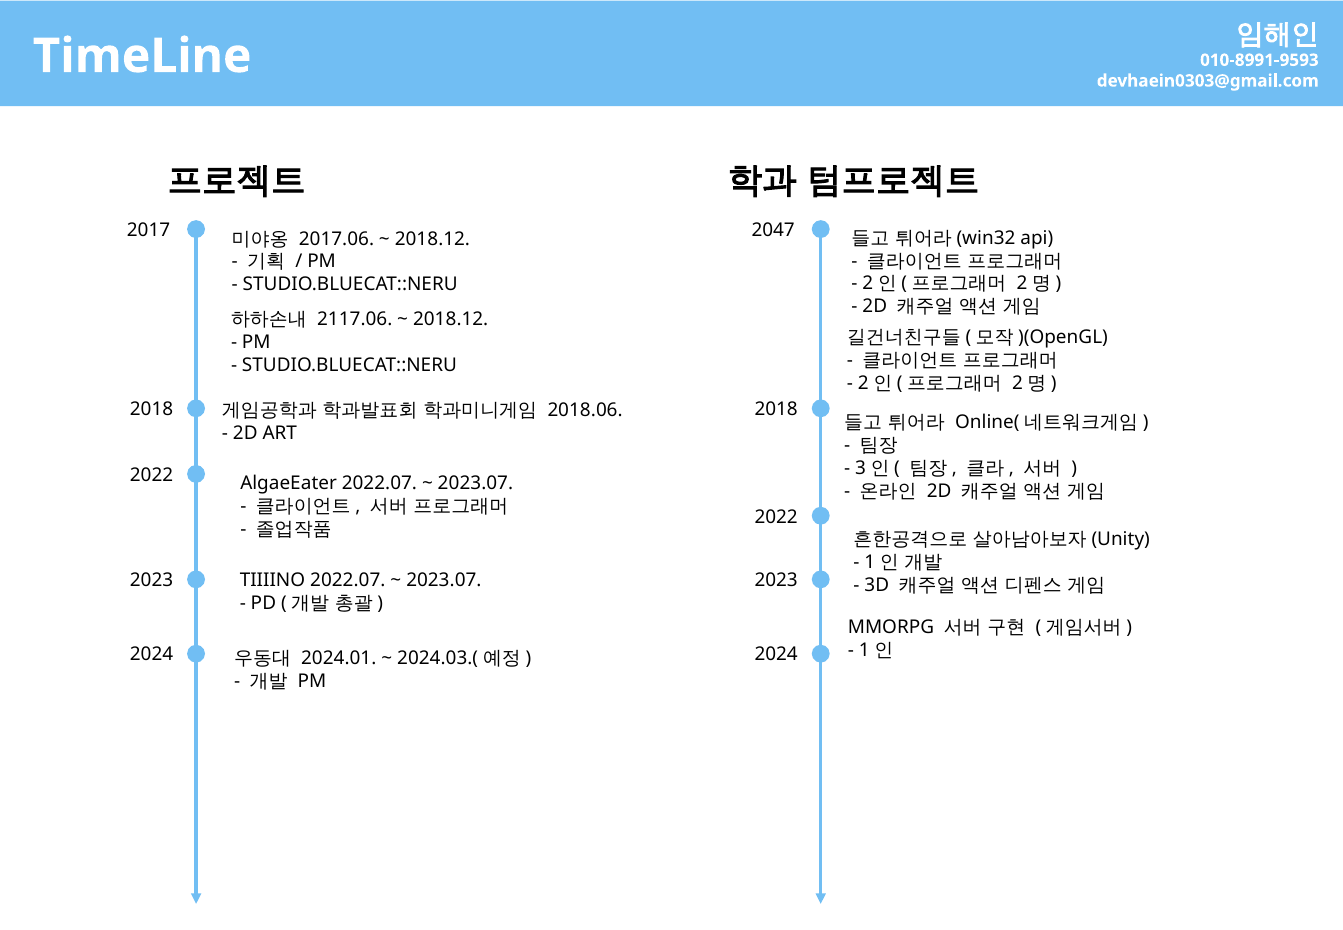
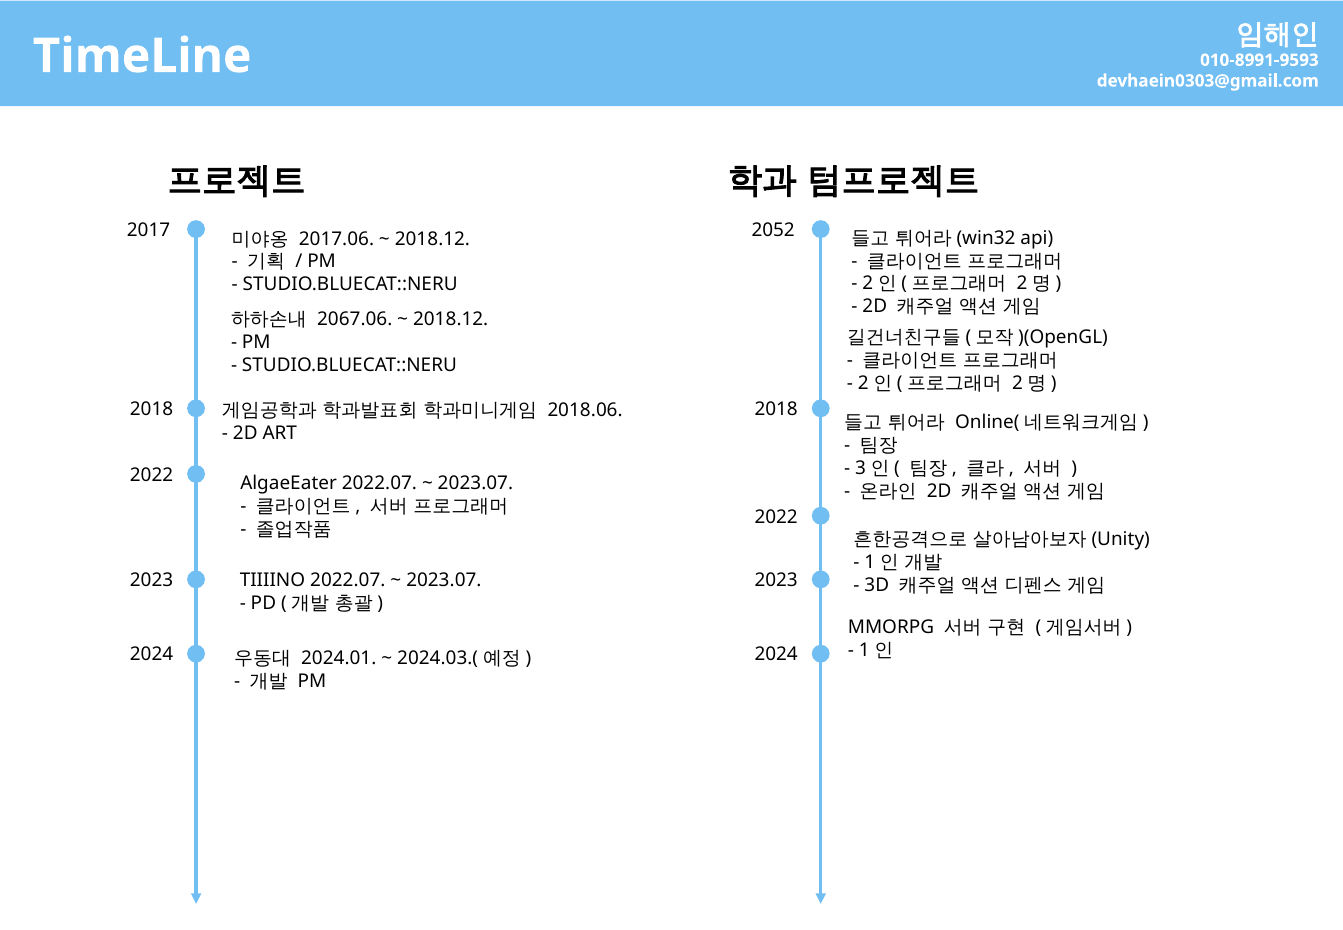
2047: 2047 -> 2052 (773, 230)
2117.06: 2117.06 -> 2067.06 (355, 319)
